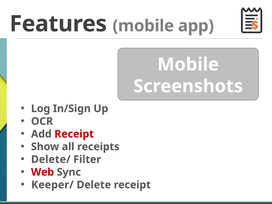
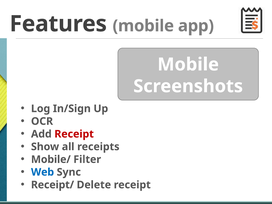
Delete/: Delete/ -> Mobile/ (51, 159)
Web colour: red -> blue (43, 172)
Keeper/: Keeper/ -> Receipt/ (53, 185)
